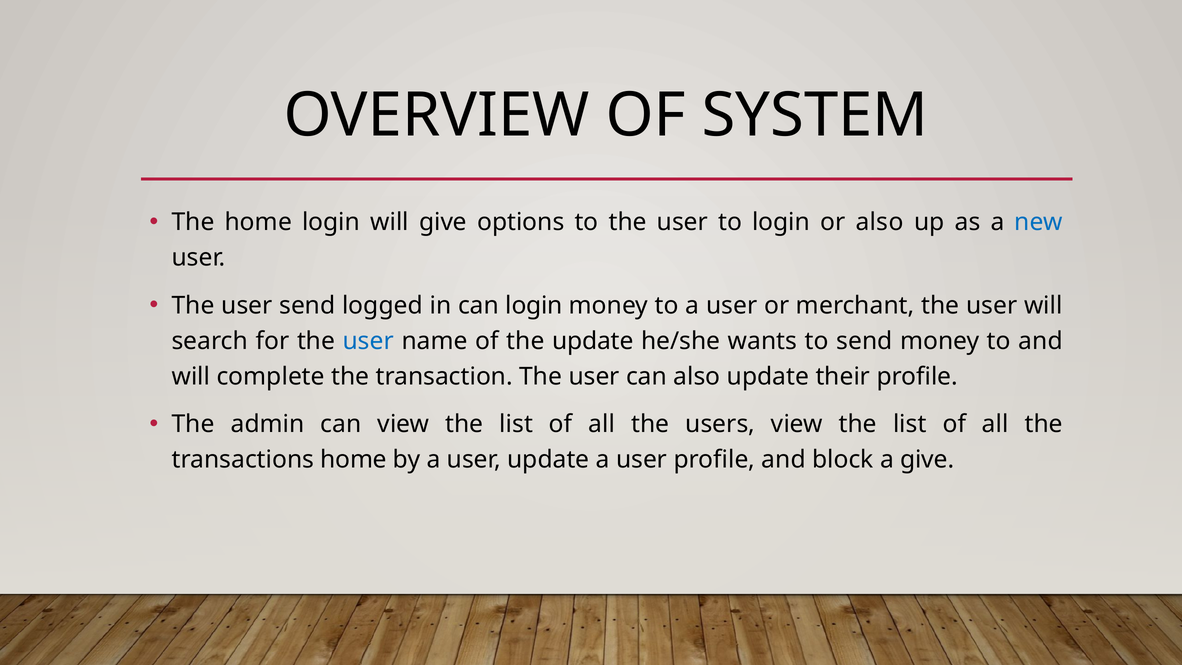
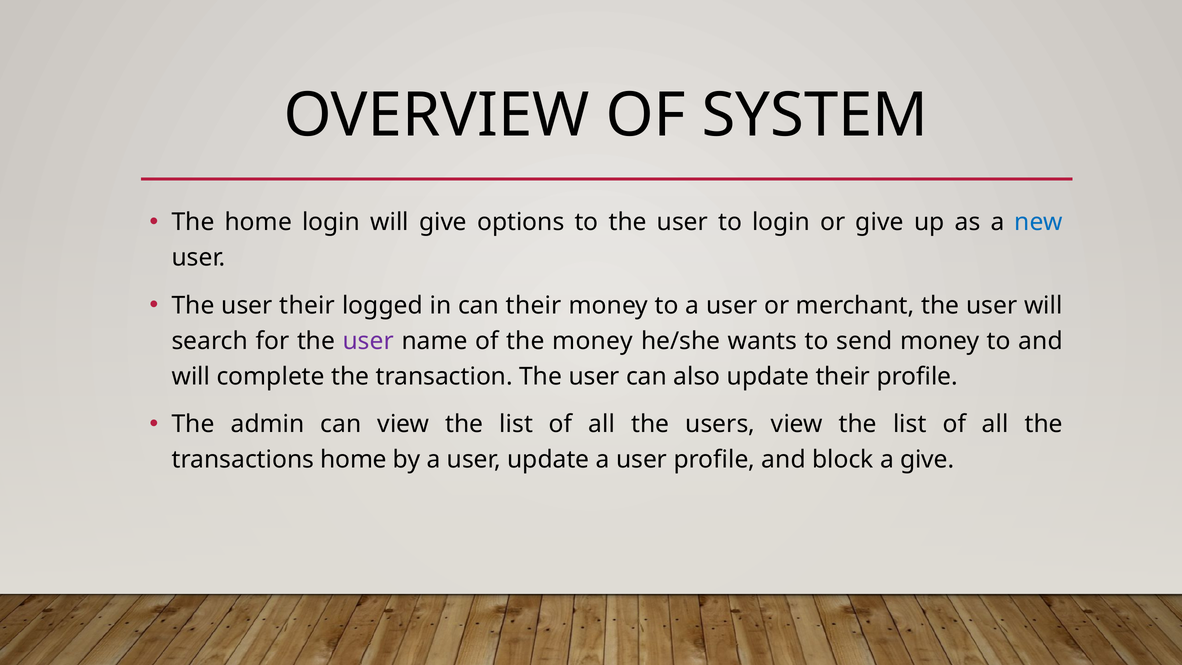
or also: also -> give (880, 222)
user send: send -> their (307, 305)
can login: login -> their (534, 305)
user colour: blue -> purple (368, 341)
the update: update -> money (593, 341)
